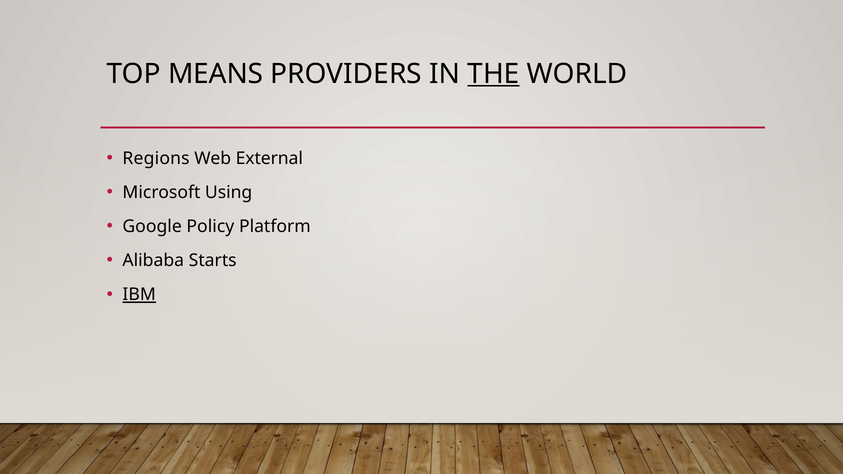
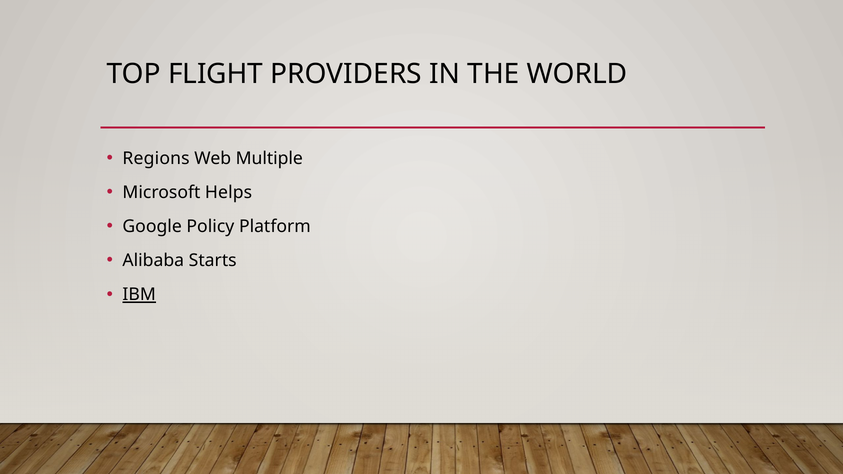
MEANS: MEANS -> FLIGHT (216, 74)
THE underline: present -> none (493, 74)
External: External -> Multiple (269, 159)
Using: Using -> Helps (229, 193)
